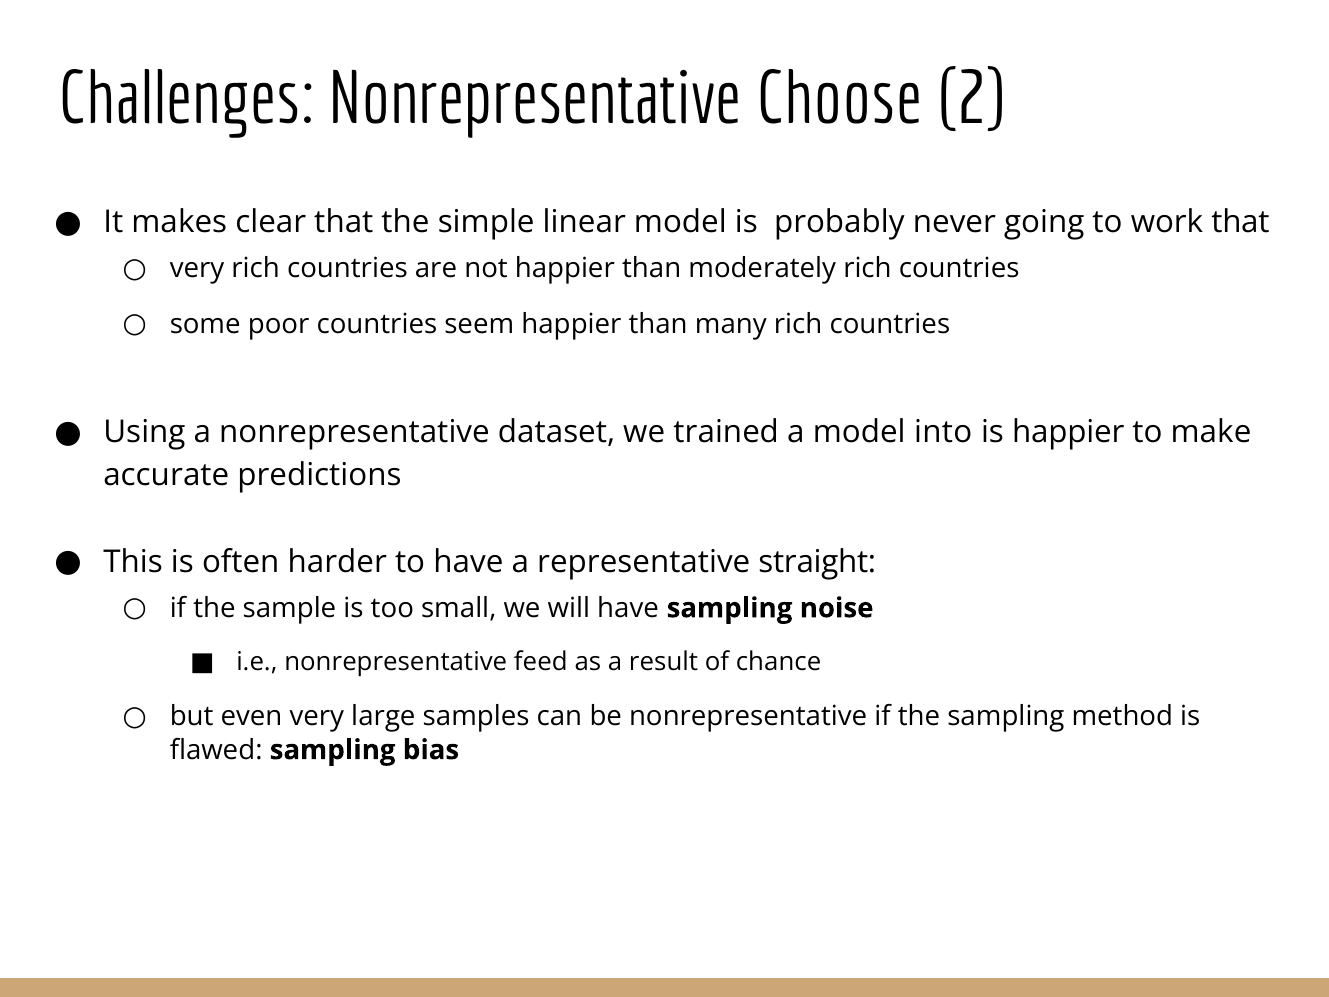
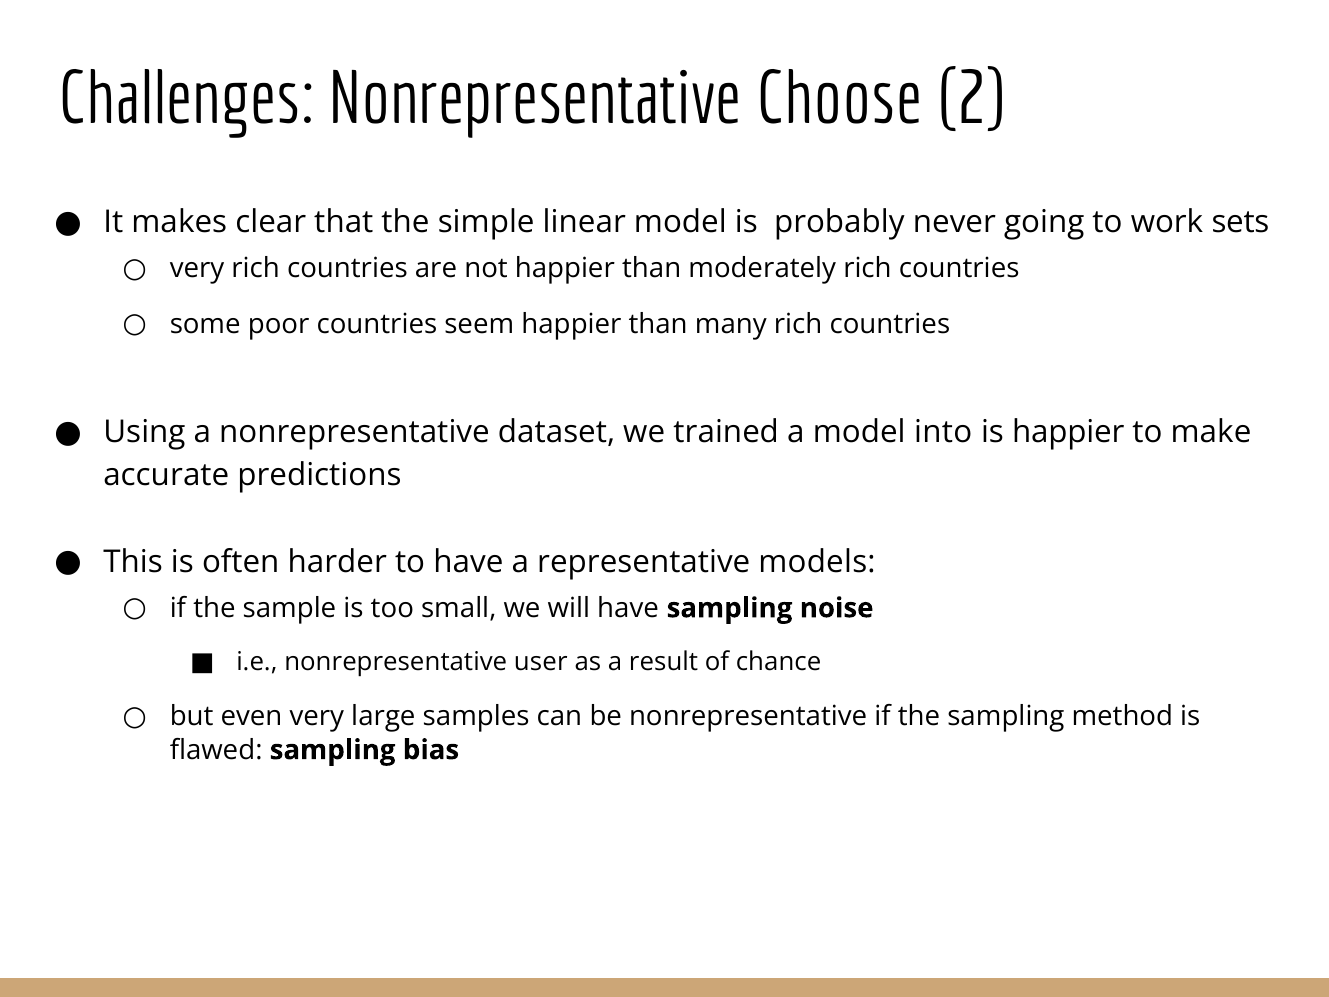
work that: that -> sets (1240, 222)
straight: straight -> models (817, 562)
feed: feed -> user (541, 662)
